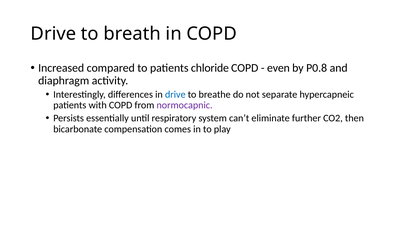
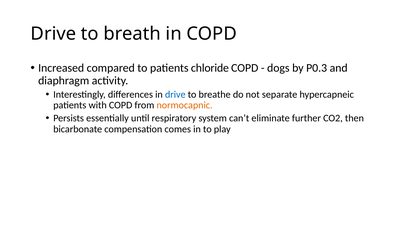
even: even -> dogs (278, 68)
P0.8: P0.8 -> P0.3 (317, 68)
normocapnic colour: purple -> orange (185, 105)
